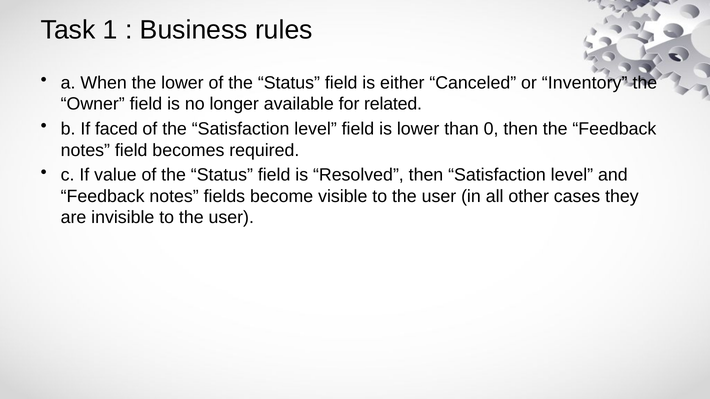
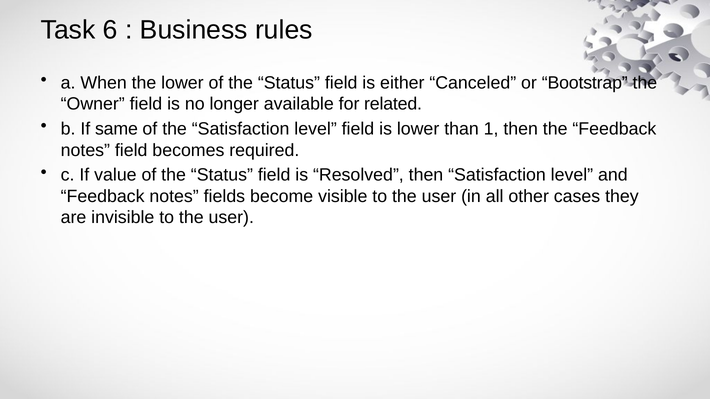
1: 1 -> 6 (110, 30)
Inventory: Inventory -> Bootstrap (585, 83)
faced: faced -> same (116, 129)
0: 0 -> 1 (491, 129)
